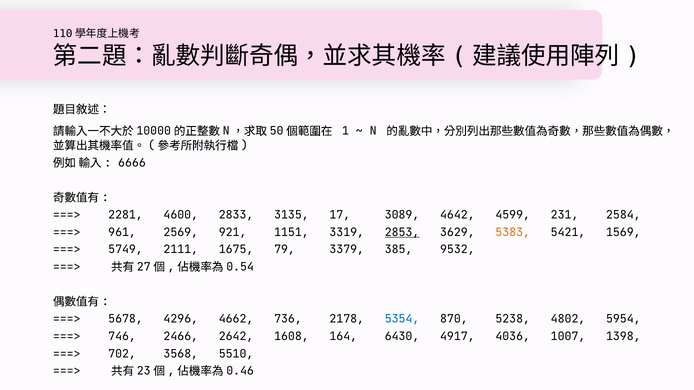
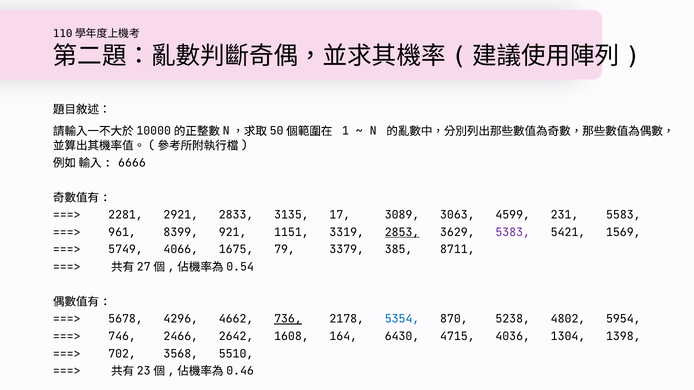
4600: 4600 -> 2921 (181, 215)
4642: 4642 -> 3063 (457, 215)
2584: 2584 -> 5583 (623, 215)
2569: 2569 -> 8399 (181, 233)
5383 colour: orange -> purple (513, 233)
2111: 2111 -> 4066 (181, 250)
9532: 9532 -> 8711 (457, 250)
736 underline: none -> present (288, 319)
4917: 4917 -> 4715 (457, 337)
1007: 1007 -> 1304 (568, 337)
